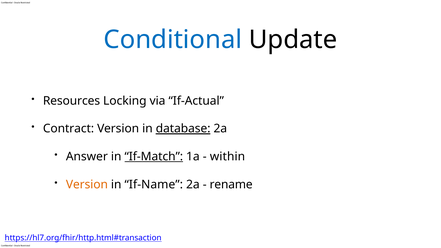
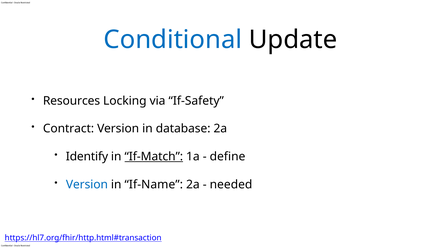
If-Actual: If-Actual -> If-Safety (196, 101)
database underline: present -> none (183, 129)
Answer: Answer -> Identify (87, 157)
within: within -> define (228, 157)
Version colour: orange -> blue (87, 184)
rename: rename -> needed (231, 184)
